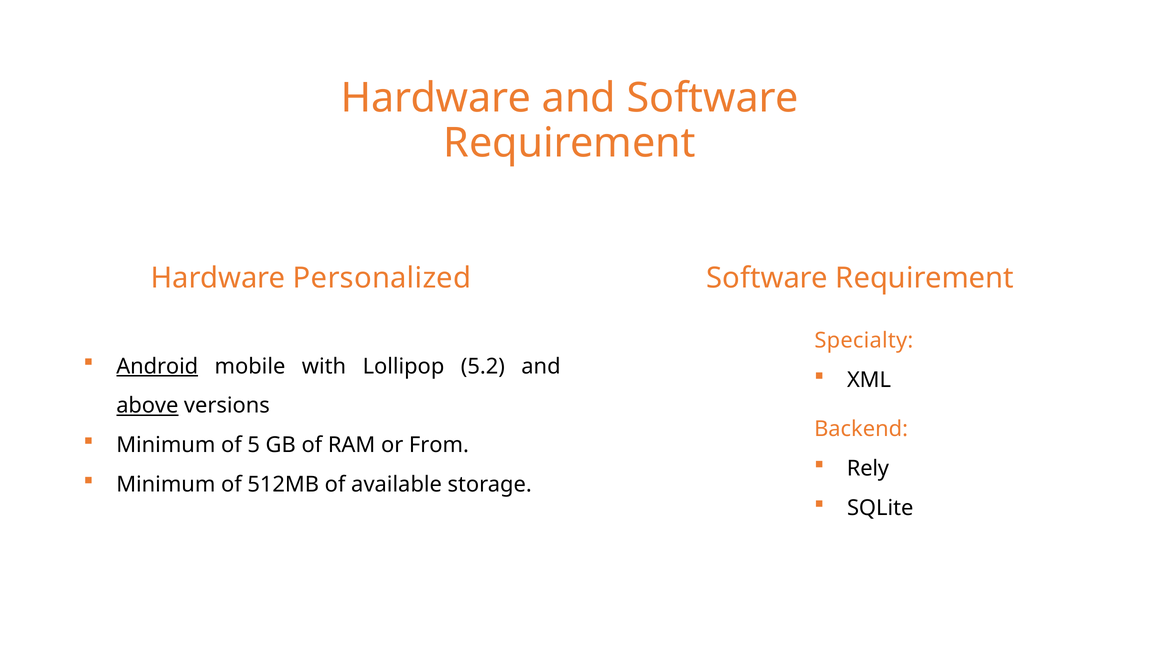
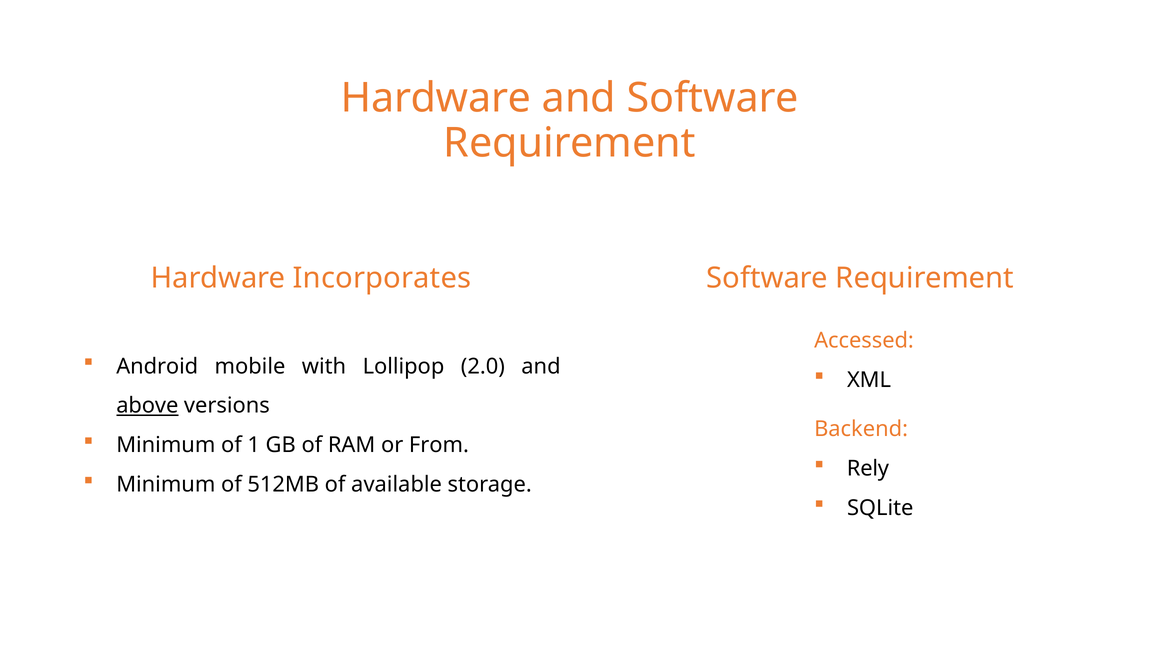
Personalized: Personalized -> Incorporates (382, 278)
Specialty: Specialty -> Accessed (864, 341)
Android underline: present -> none (157, 366)
5.2: 5.2 -> 2.0 (483, 366)
5: 5 -> 1 (254, 445)
